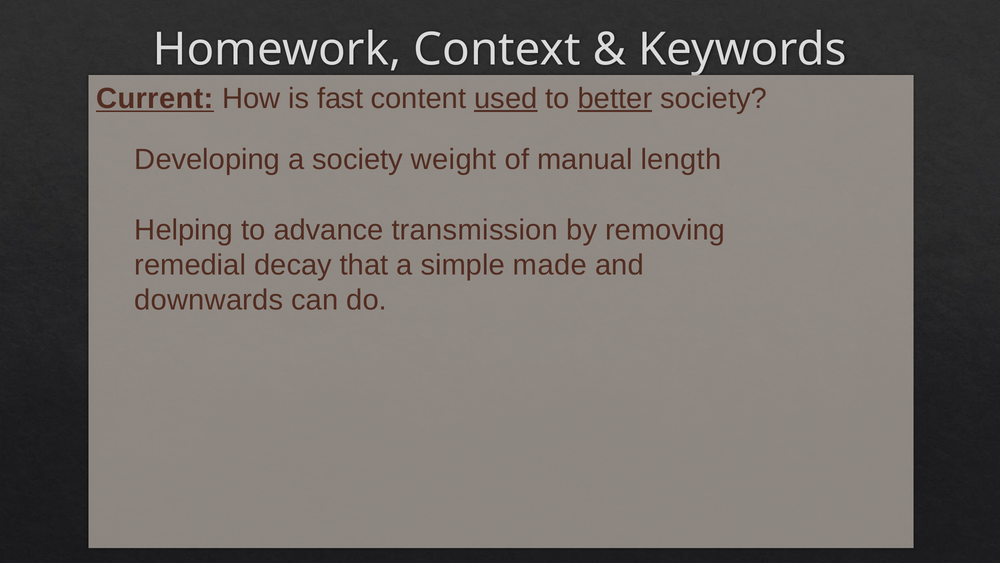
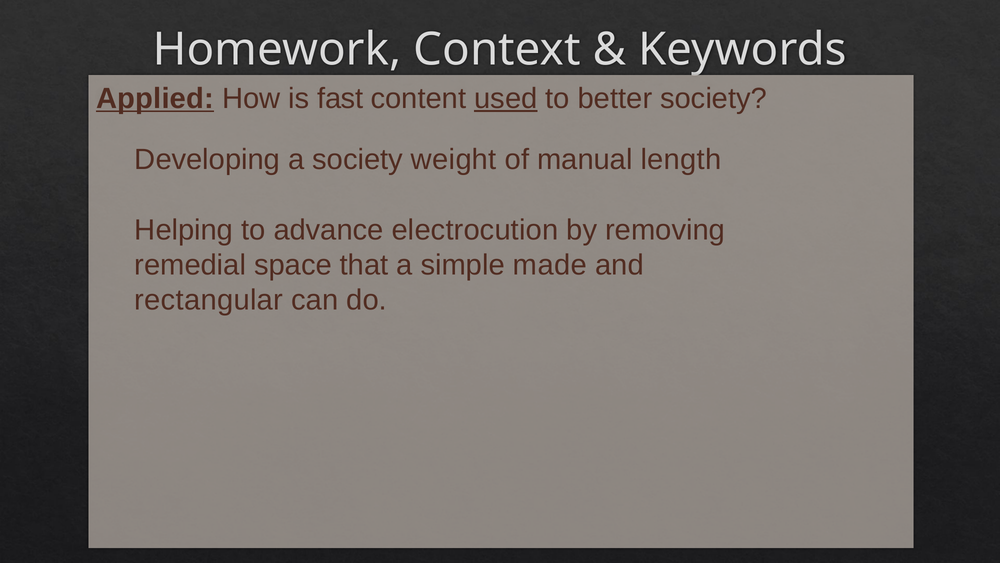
Current: Current -> Applied (155, 98)
better underline: present -> none (615, 98)
transmission: transmission -> electrocution (475, 230)
decay: decay -> space (293, 265)
downwards: downwards -> rectangular (209, 300)
